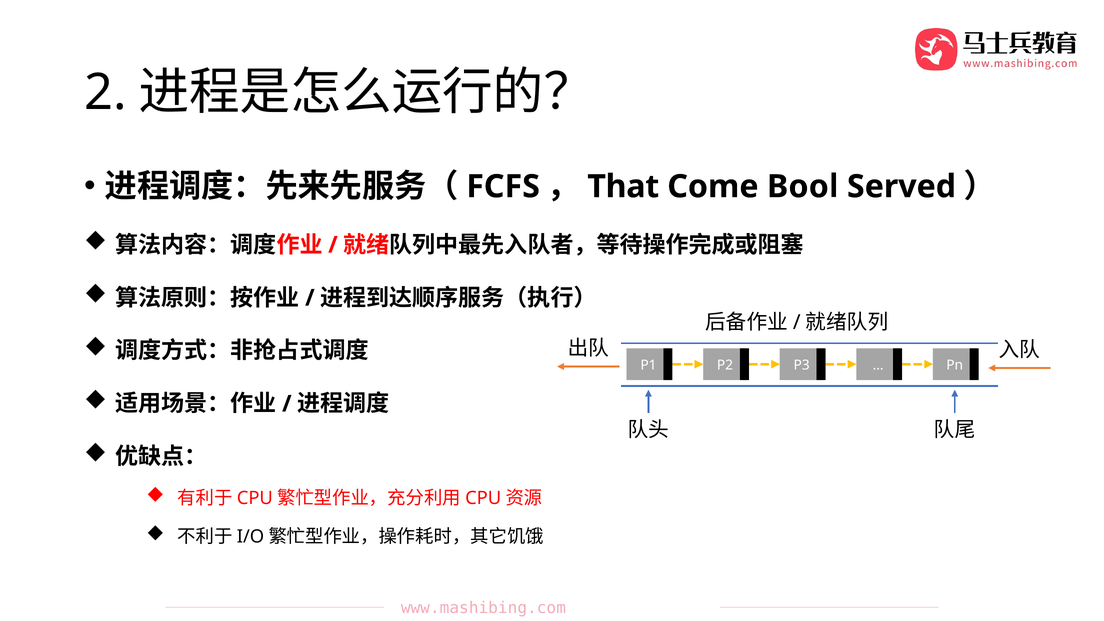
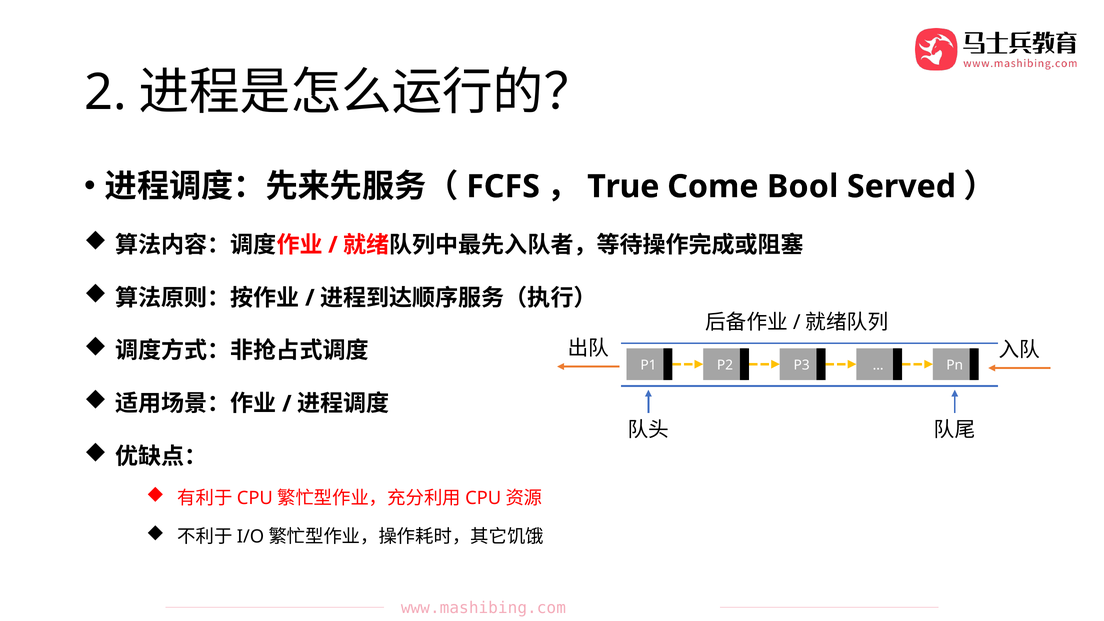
That: That -> True (623, 187)
